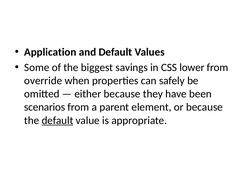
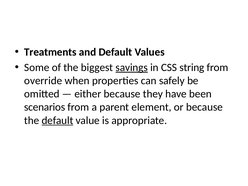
Application: Application -> Treatments (50, 52)
savings underline: none -> present (132, 67)
lower: lower -> string (192, 67)
